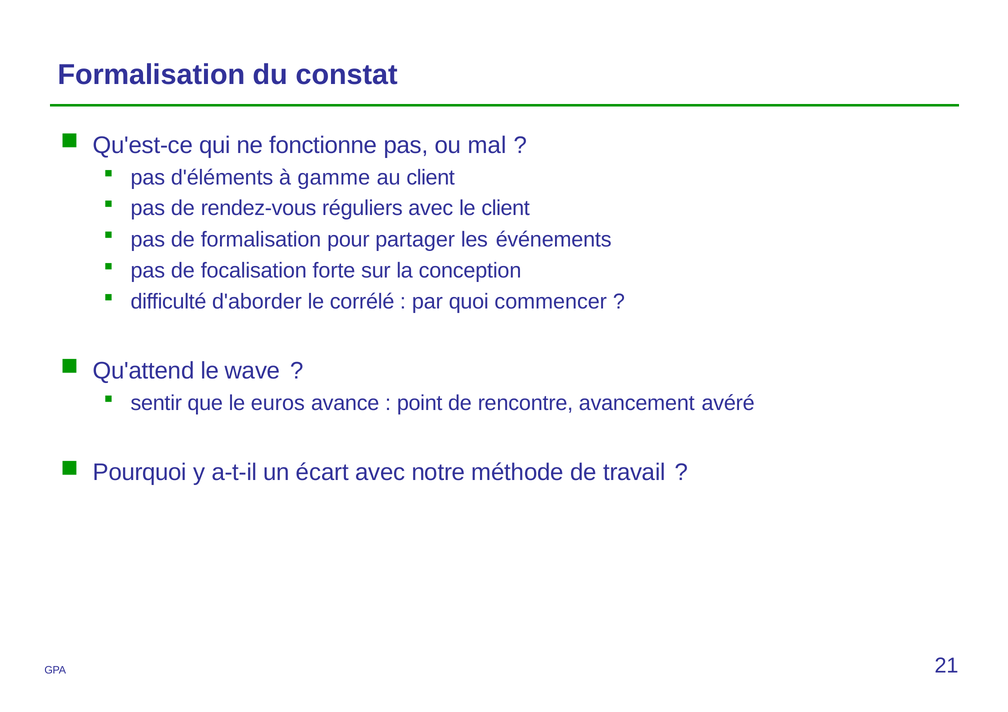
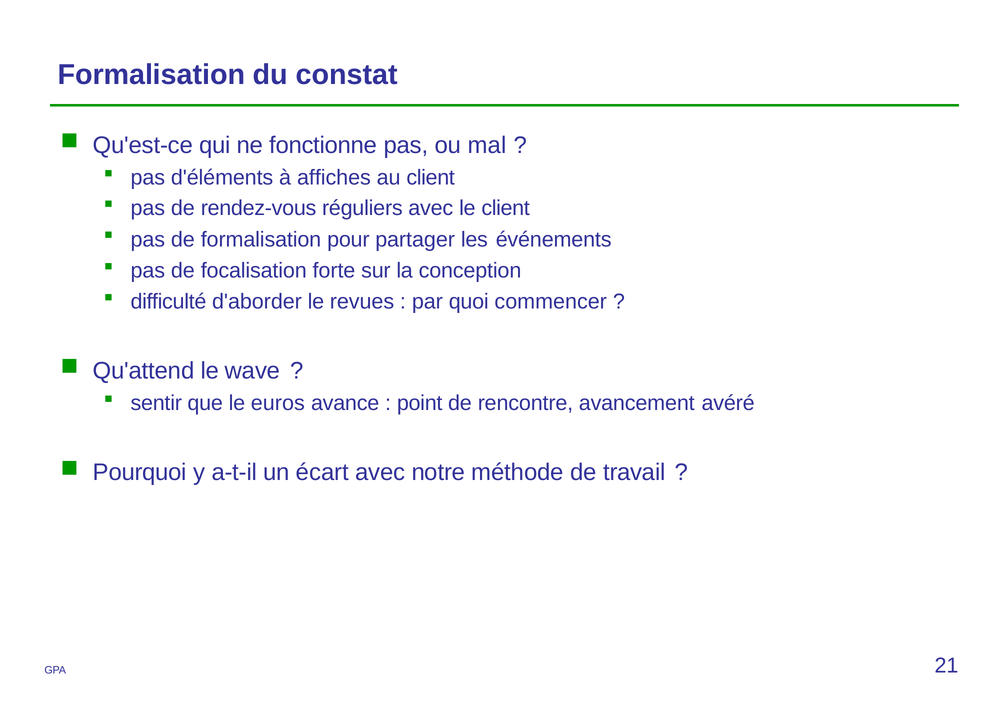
gamme: gamme -> affiches (334, 178)
corrélé: corrélé -> revues (362, 302)
